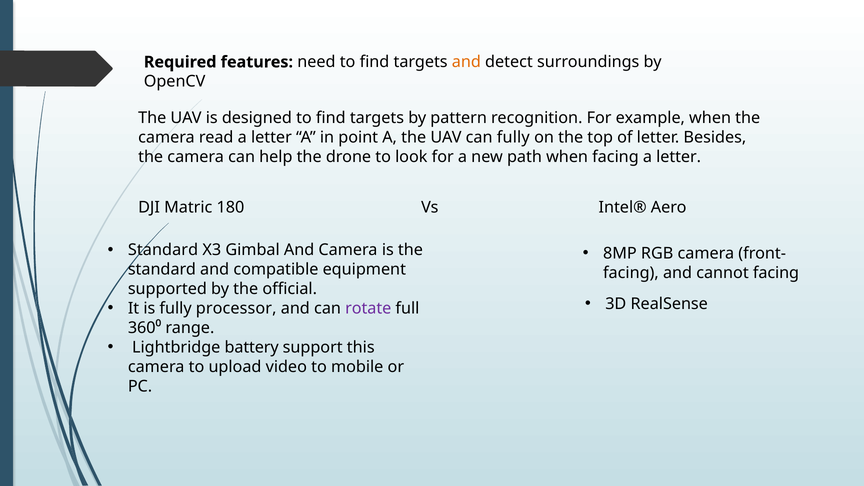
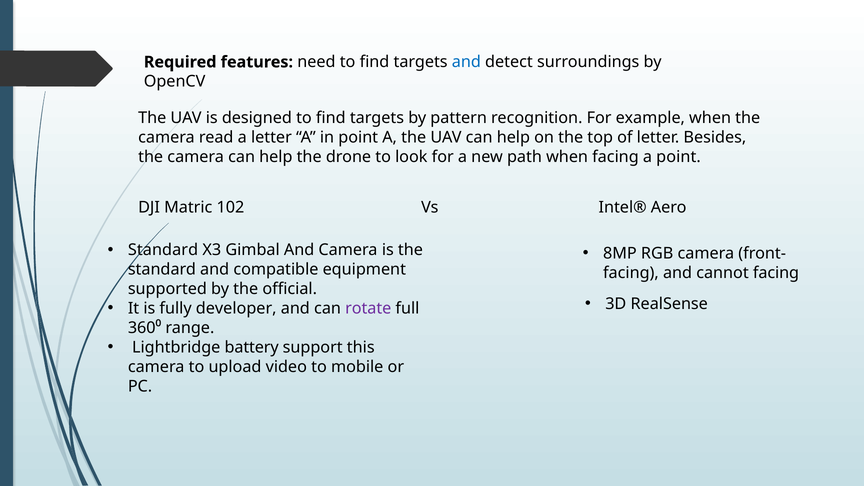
and colour: orange -> blue (466, 62)
UAV can fully: fully -> help (513, 137)
facing a letter: letter -> point (679, 157)
180: 180 -> 102 (230, 208)
processor: processor -> developer (236, 308)
